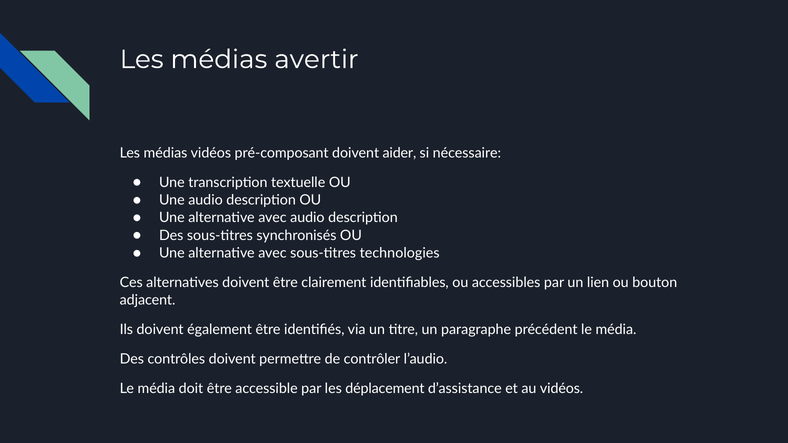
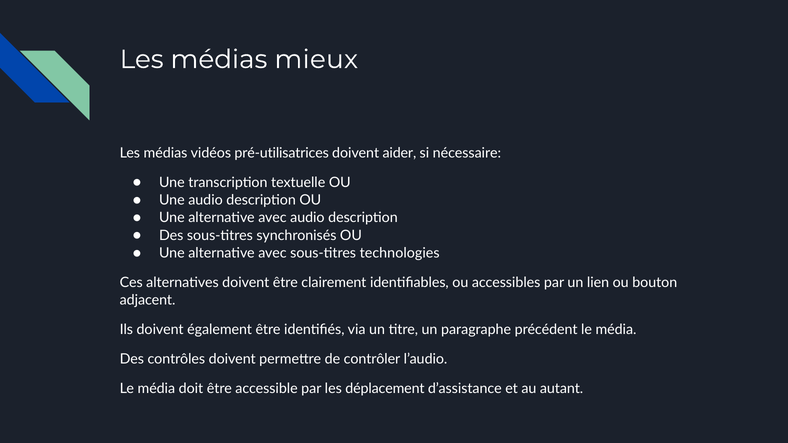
avertir: avertir -> mieux (316, 59)
pré-composant: pré-composant -> pré-utilisatrices (282, 153)
au vidéos: vidéos -> autant (562, 389)
